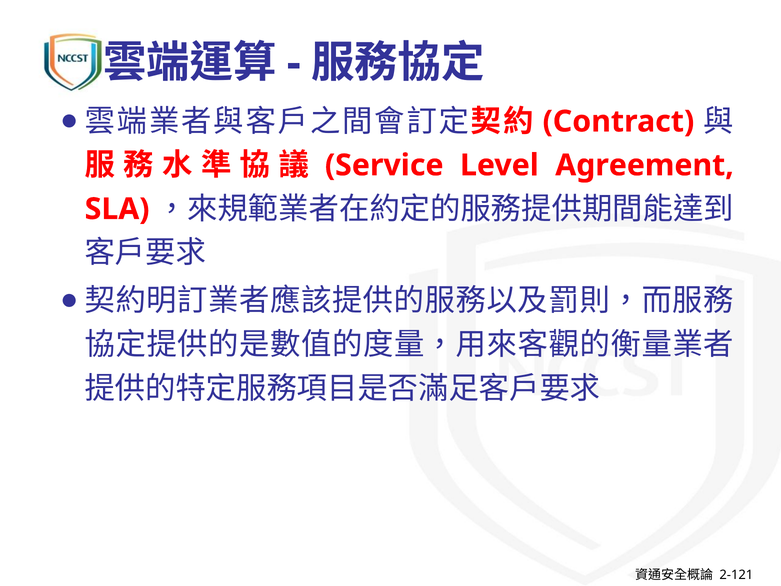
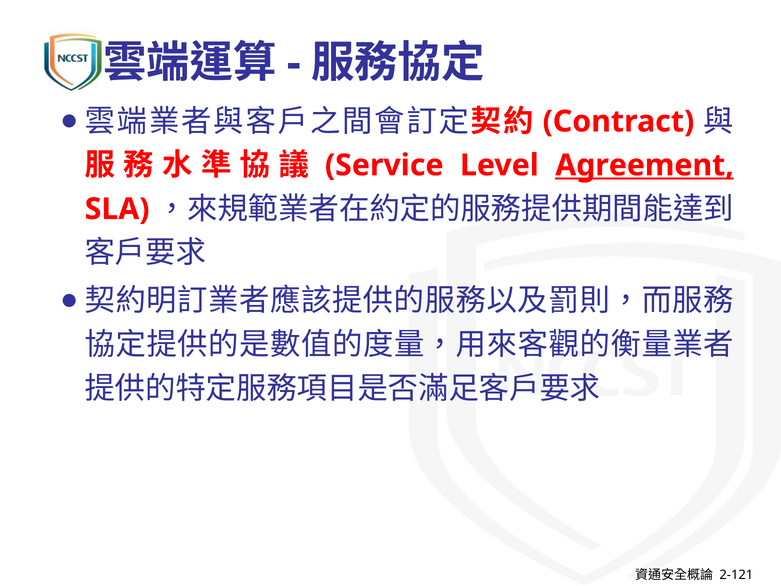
Agreement underline: none -> present (645, 165)
